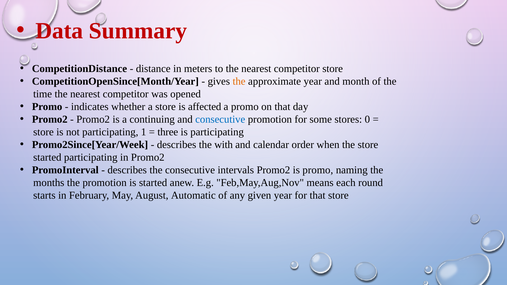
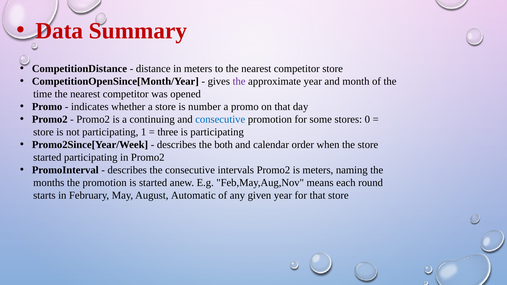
the colour: orange -> purple (239, 81)
affected: affected -> number (205, 107)
with: with -> both (224, 145)
is promo: promo -> meters (318, 170)
